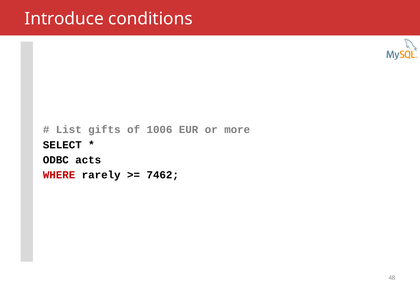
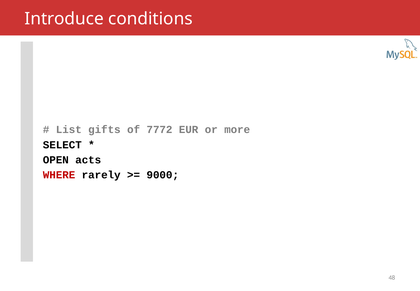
1006: 1006 -> 7772 (159, 130)
ODBC: ODBC -> OPEN (56, 160)
7462: 7462 -> 9000 (163, 175)
